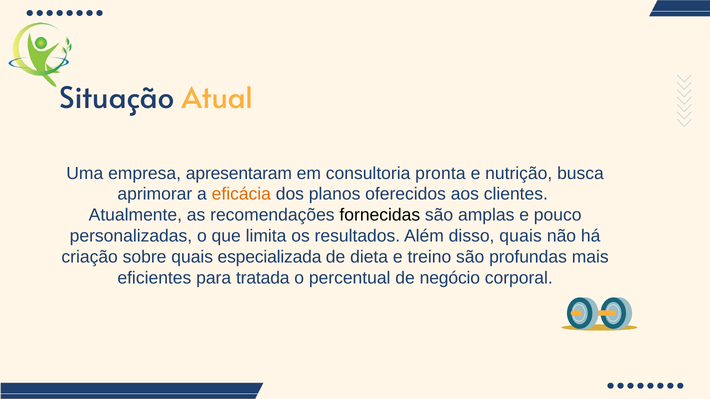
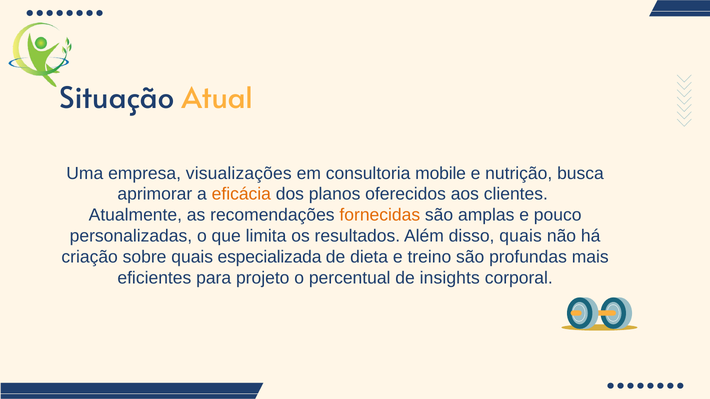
apresentaram: apresentaram -> visualizações (239, 173)
pronta: pronta -> mobile (441, 173)
fornecidas colour: black -> orange (380, 215)
tratada: tratada -> projeto (263, 278)
negócio: negócio -> insights (450, 278)
